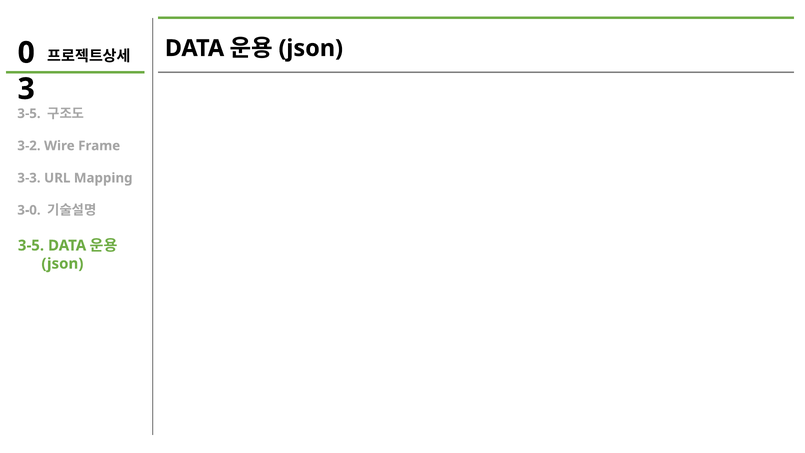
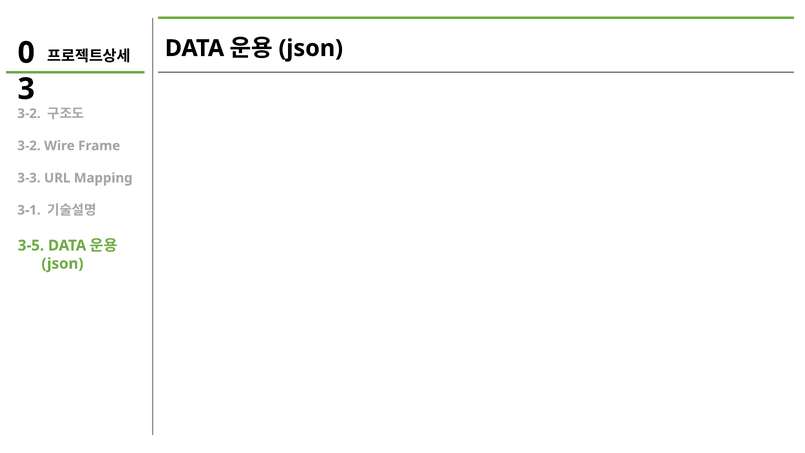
3-5: 3-5 -> 3-2 (29, 114)
3-0: 3-0 -> 3-1 (29, 210)
